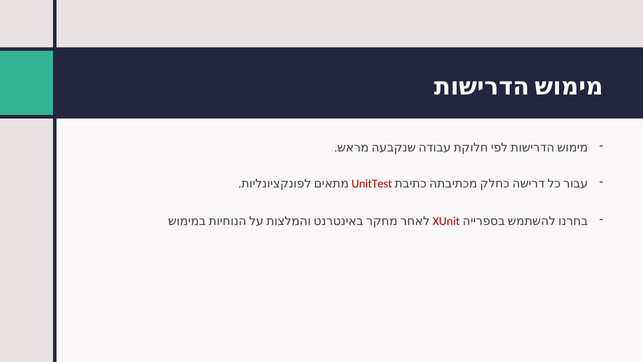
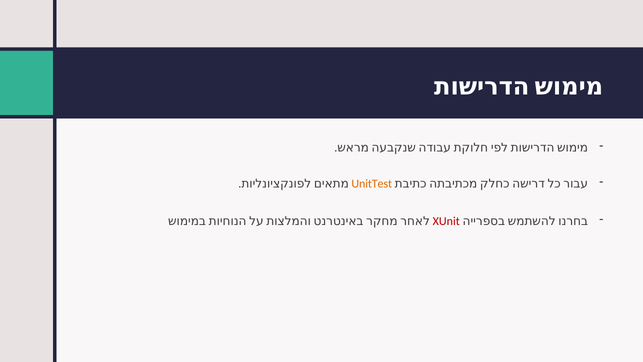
UnitTest colour: red -> orange (372, 184)
